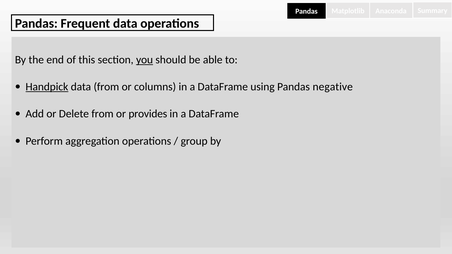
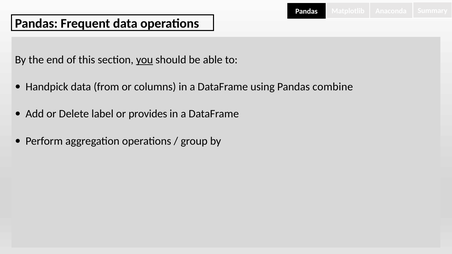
Handpick underline: present -> none (47, 87)
negative: negative -> combine (333, 87)
Delete from: from -> label (102, 114)
